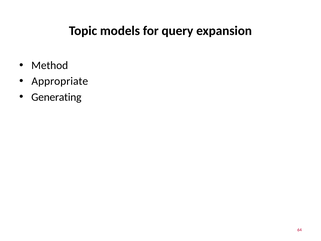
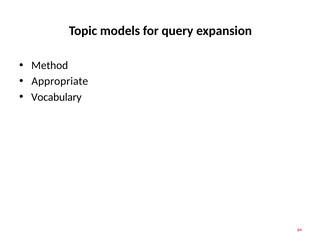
Generating: Generating -> Vocabulary (56, 97)
